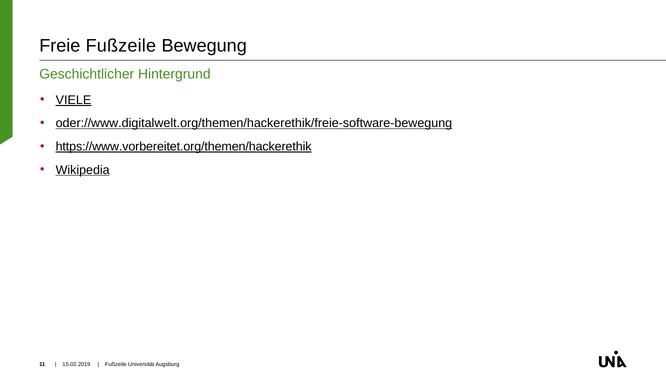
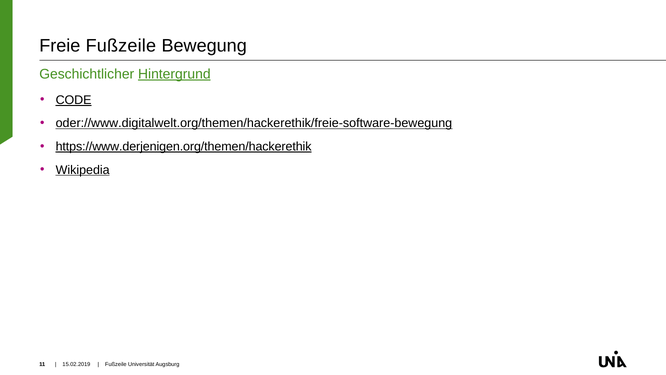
Hintergrund underline: none -> present (174, 74)
VIELE: VIELE -> CODE (74, 100)
https://www.vorbereitet.org/themen/hackerethik: https://www.vorbereitet.org/themen/hackerethik -> https://www.derjenigen.org/themen/hackerethik (184, 146)
